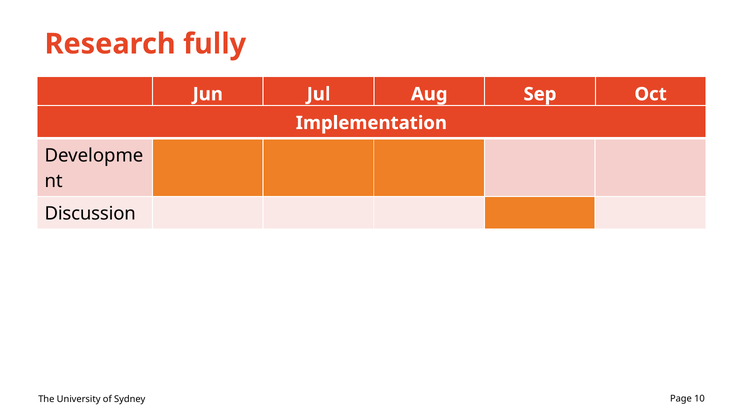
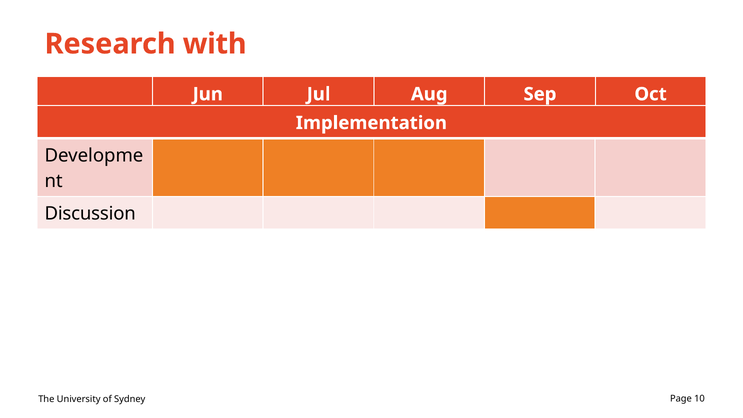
fully: fully -> with (215, 44)
